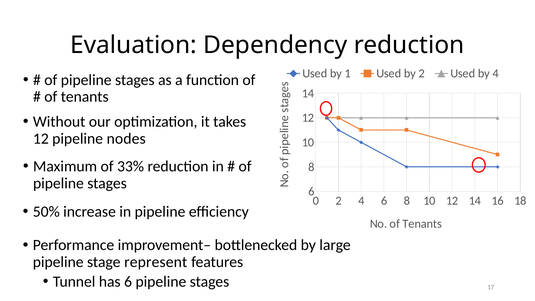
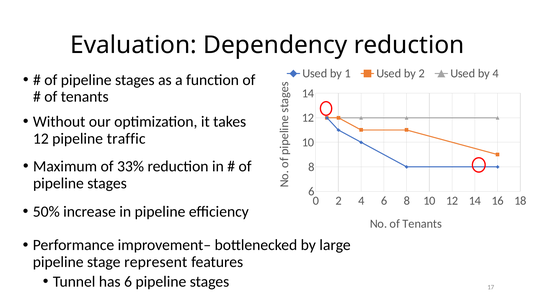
nodes: nodes -> traffic (126, 139)
